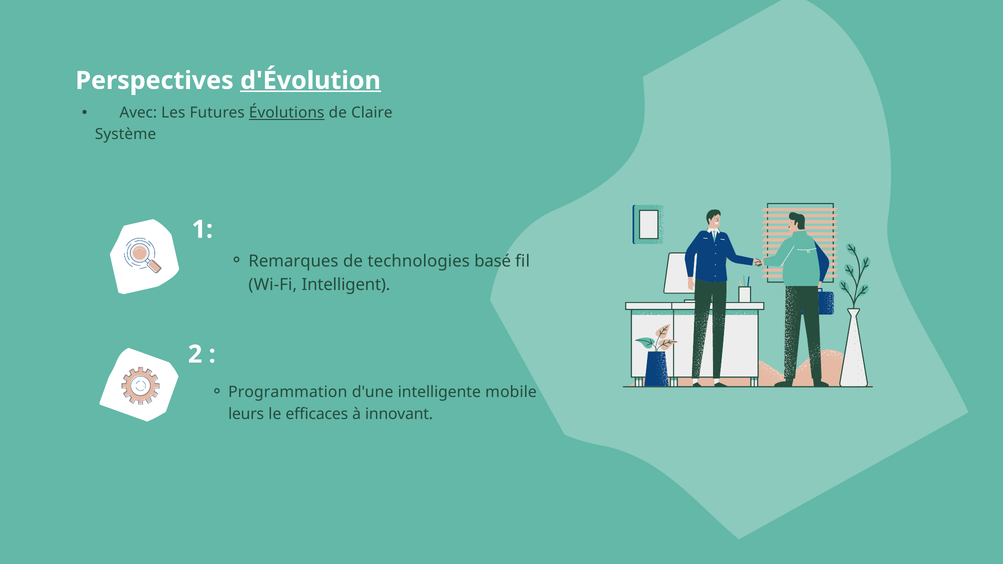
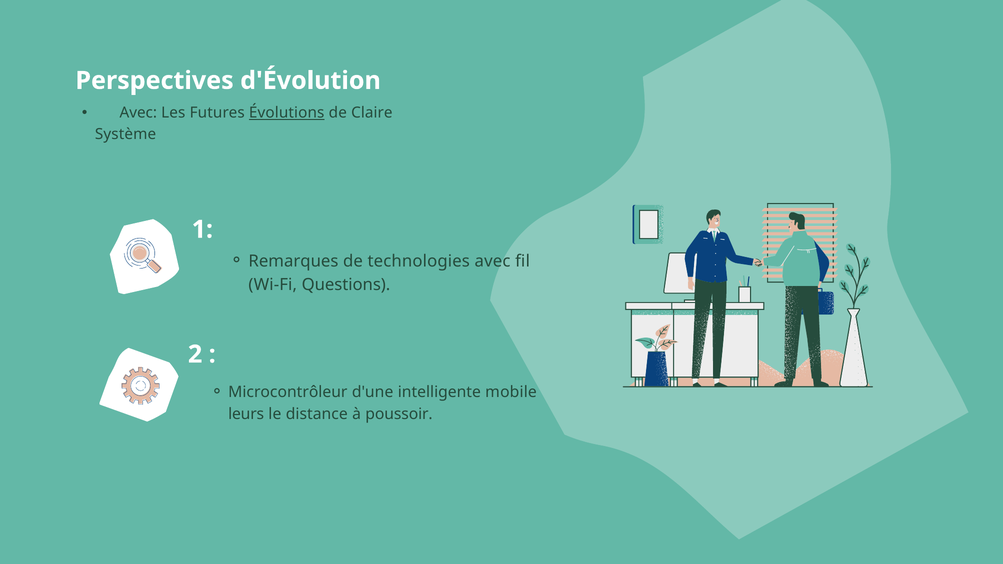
d'Évolution underline: present -> none (311, 81)
technologies basé: basé -> avec (493, 261)
Intelligent: Intelligent -> Questions (346, 285)
Programmation: Programmation -> Microcontrôleur (288, 392)
efficaces: efficaces -> distance (317, 414)
innovant: innovant -> poussoir (399, 414)
